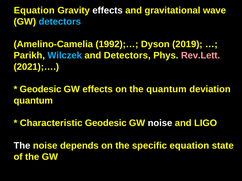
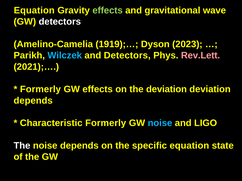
effects colour: white -> light green (108, 10)
detectors colour: light blue -> white (60, 22)
1992);…: 1992);… -> 1919);… (117, 44)
2019: 2019 -> 2023 (187, 44)
Geodesic: Geodesic -> Formerly (40, 89)
the quantum: quantum -> deviation (166, 89)
quantum: quantum -> depends (33, 101)
Characteristic Geodesic: Geodesic -> Formerly (106, 123)
noise colour: white -> light blue (160, 123)
